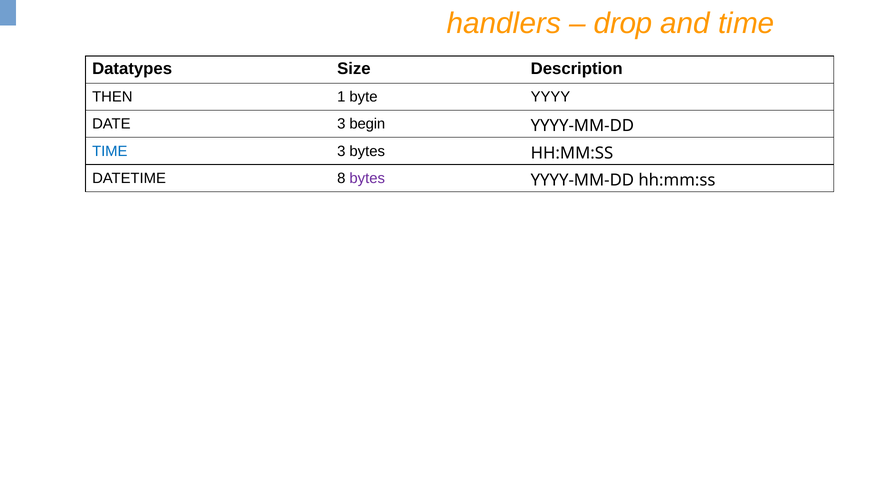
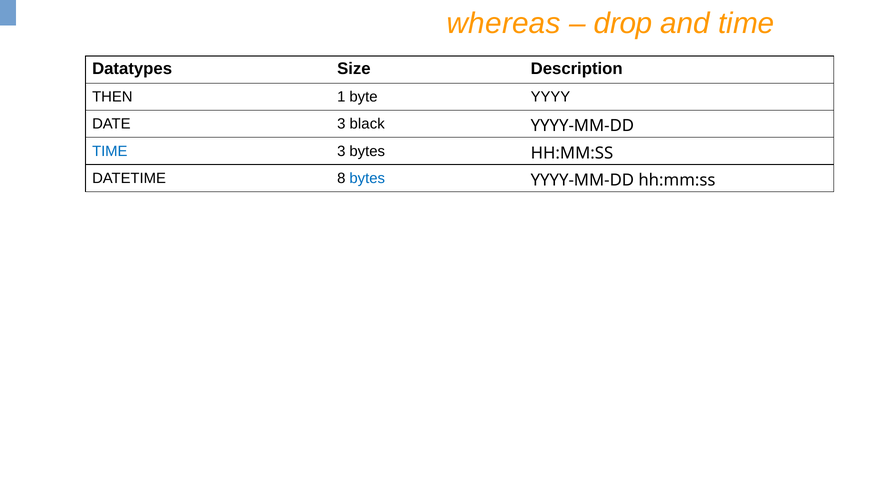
handlers: handlers -> whereas (504, 23)
begin: begin -> black (367, 124)
bytes colour: purple -> blue (367, 178)
